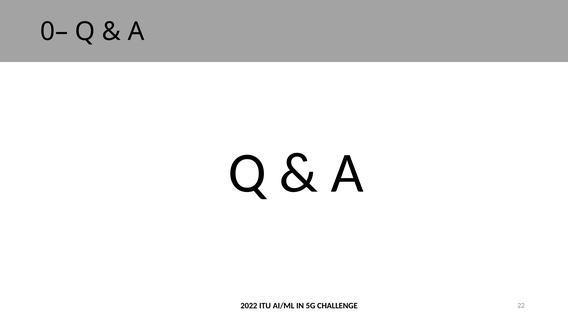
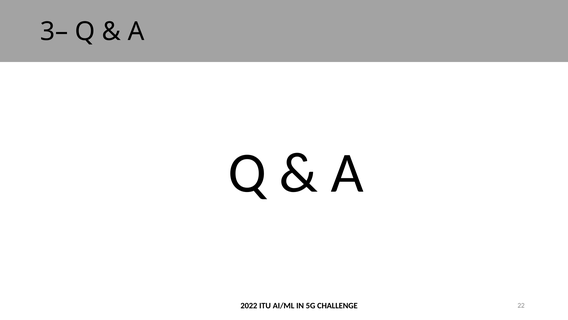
0–: 0– -> 3– (54, 31)
